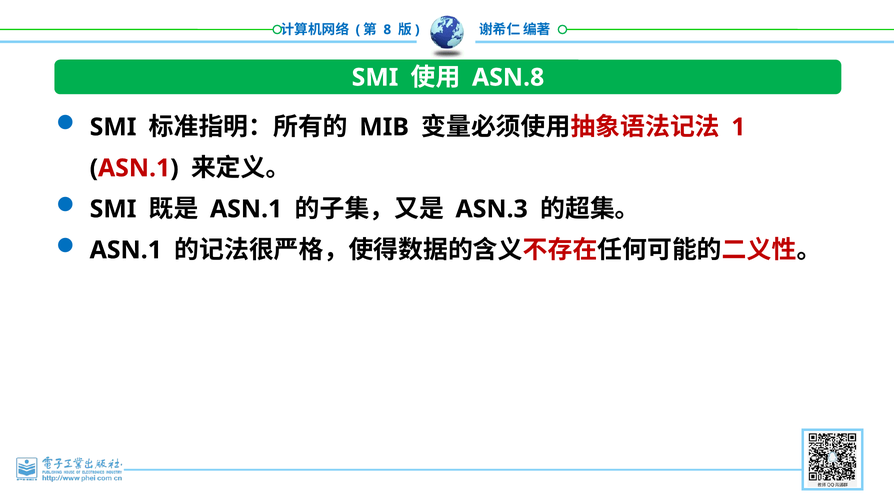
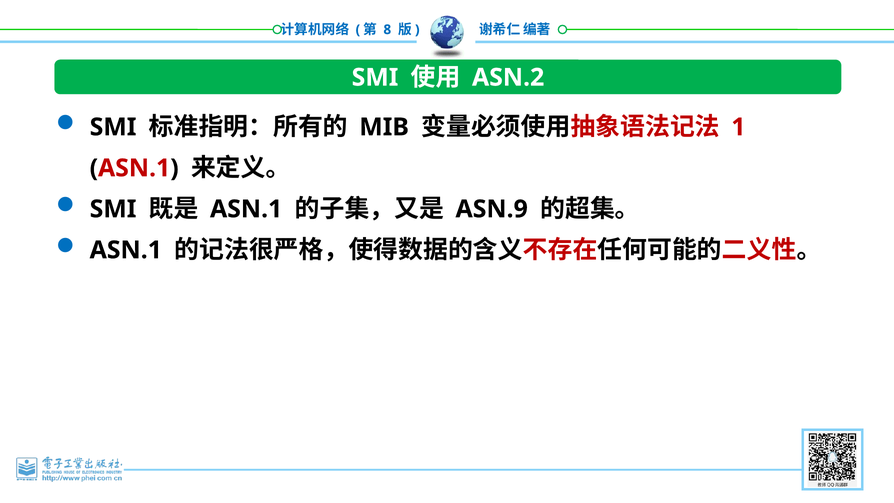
ASN.8: ASN.8 -> ASN.2 (508, 77)
ASN.3: ASN.3 -> ASN.9 (492, 209)
